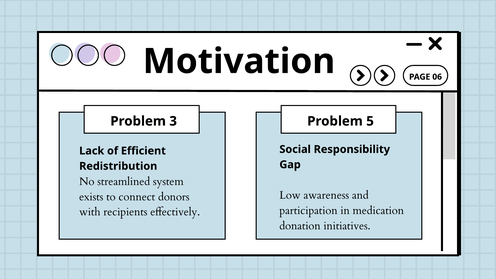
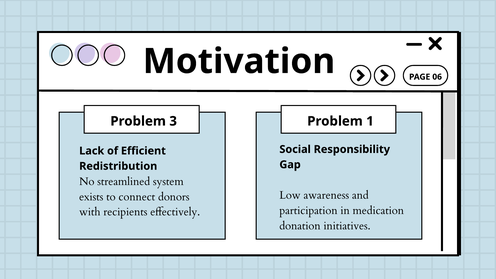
5: 5 -> 1 (370, 121)
